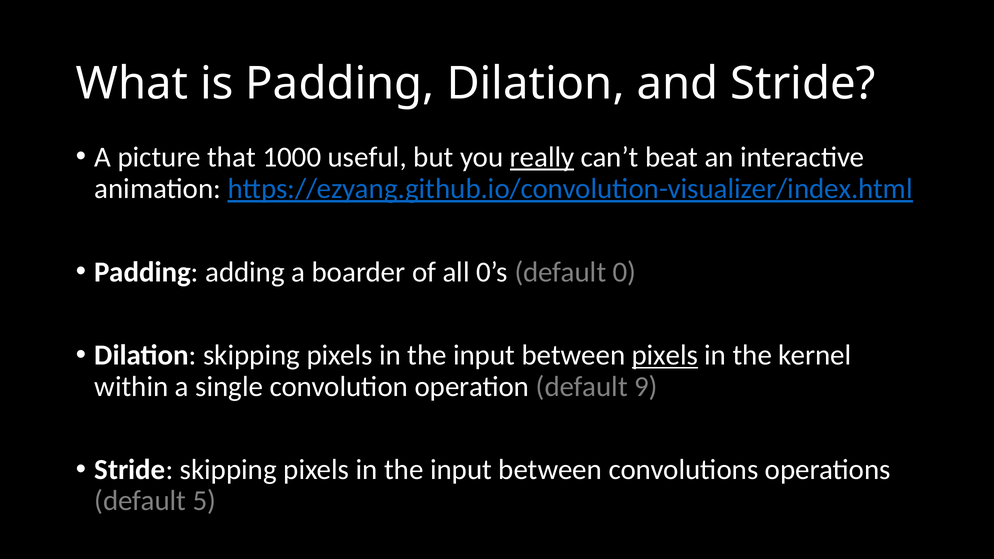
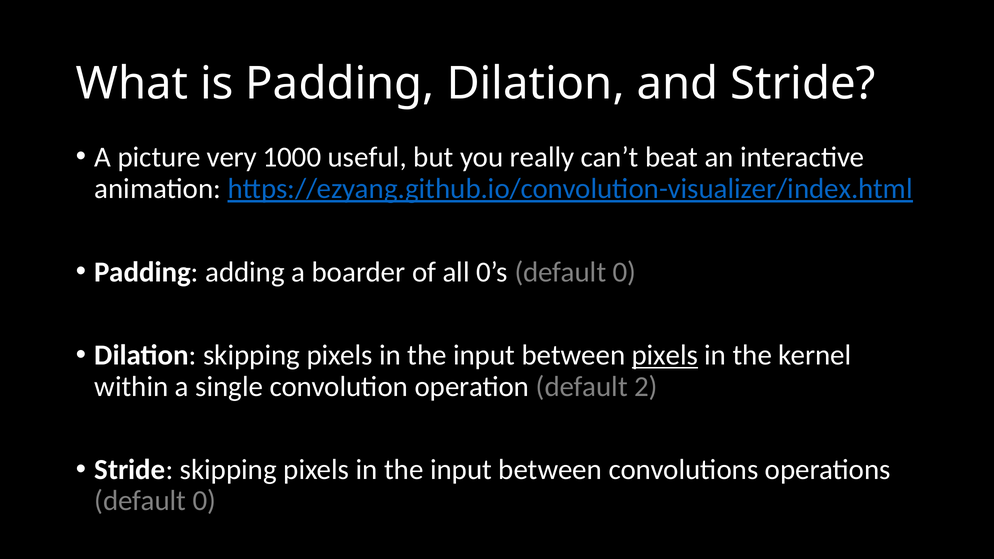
that: that -> very (232, 157)
really underline: present -> none (542, 157)
9: 9 -> 2 (646, 387)
5: 5 -> 0 (204, 501)
